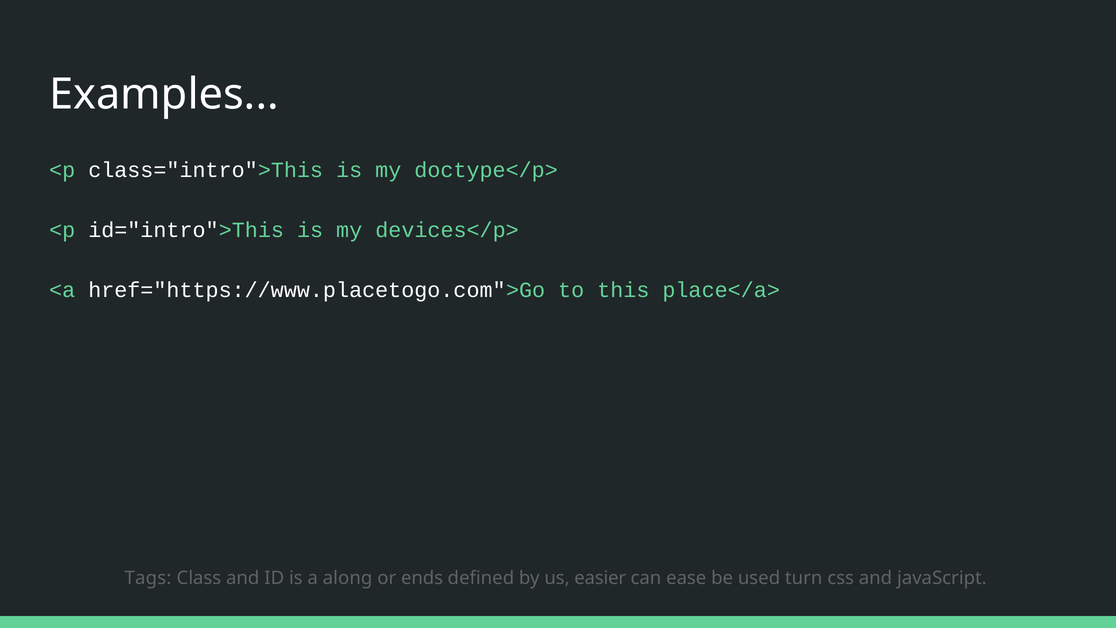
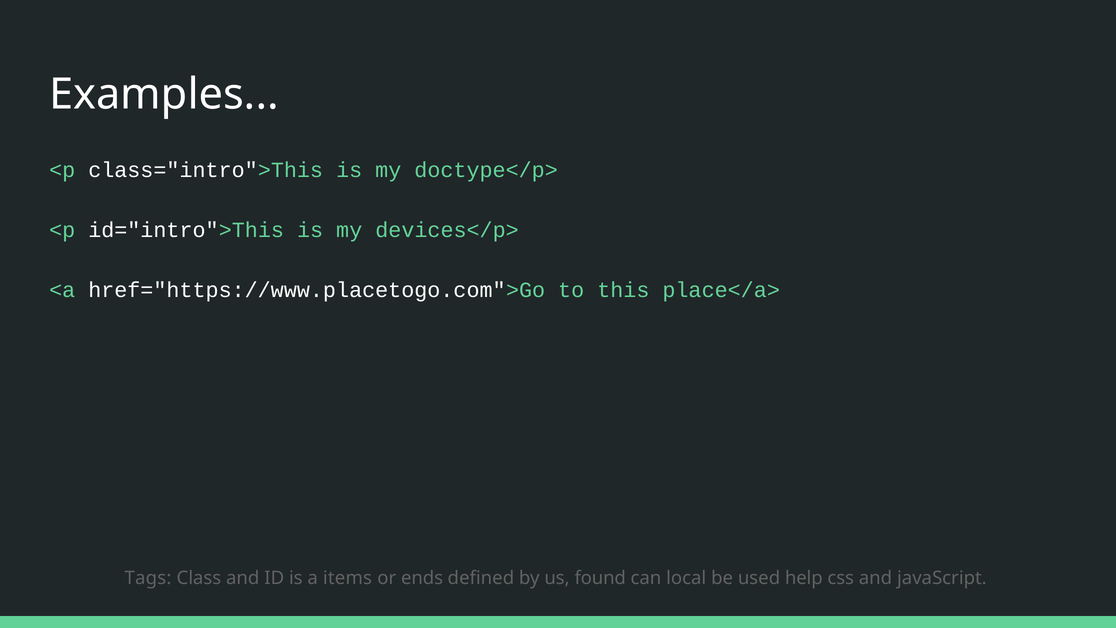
along: along -> items (347, 578)
easier: easier -> found (600, 578)
ease: ease -> local (686, 578)
turn: turn -> help (804, 578)
